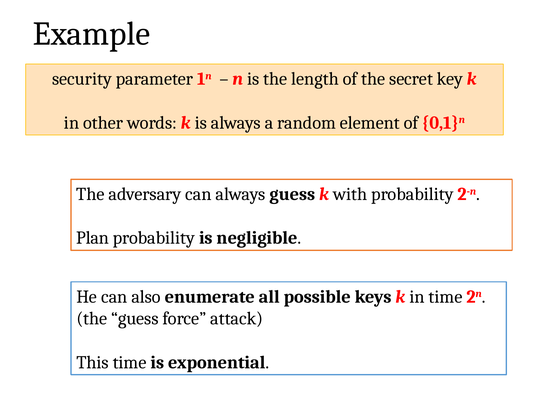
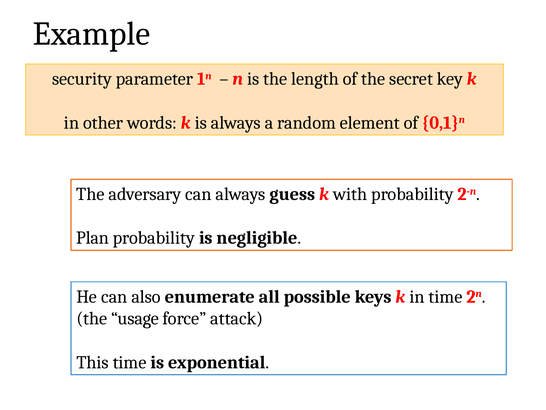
the guess: guess -> usage (135, 318)
